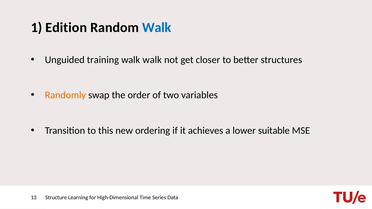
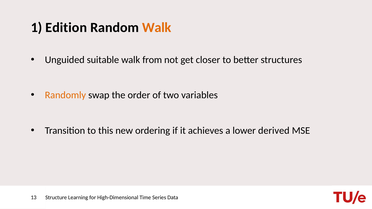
Walk colour: blue -> orange (157, 28)
training: training -> suitable (103, 60)
walk walk: walk -> from (152, 60)
suitable: suitable -> derived (274, 131)
